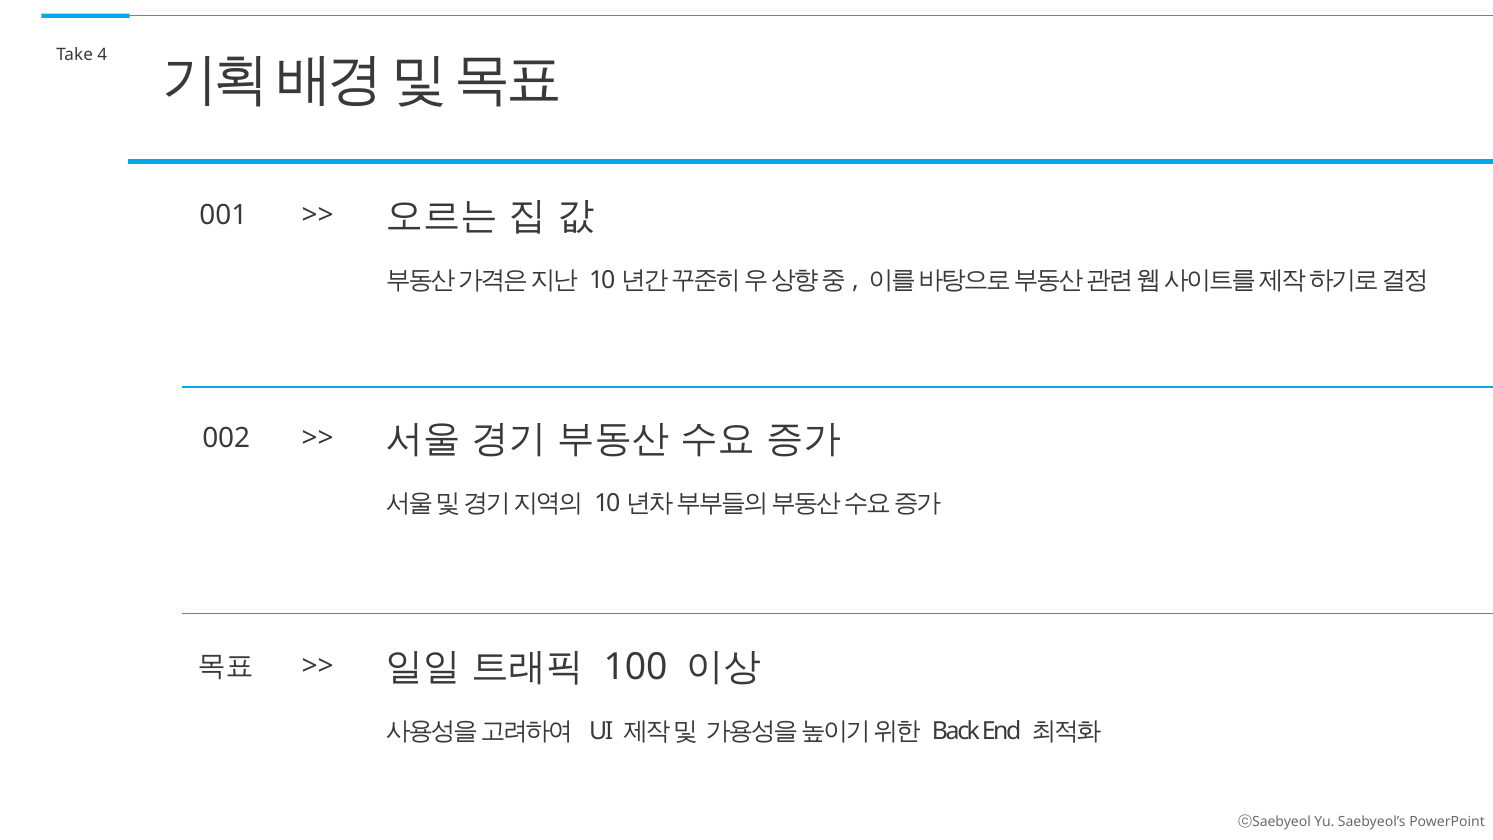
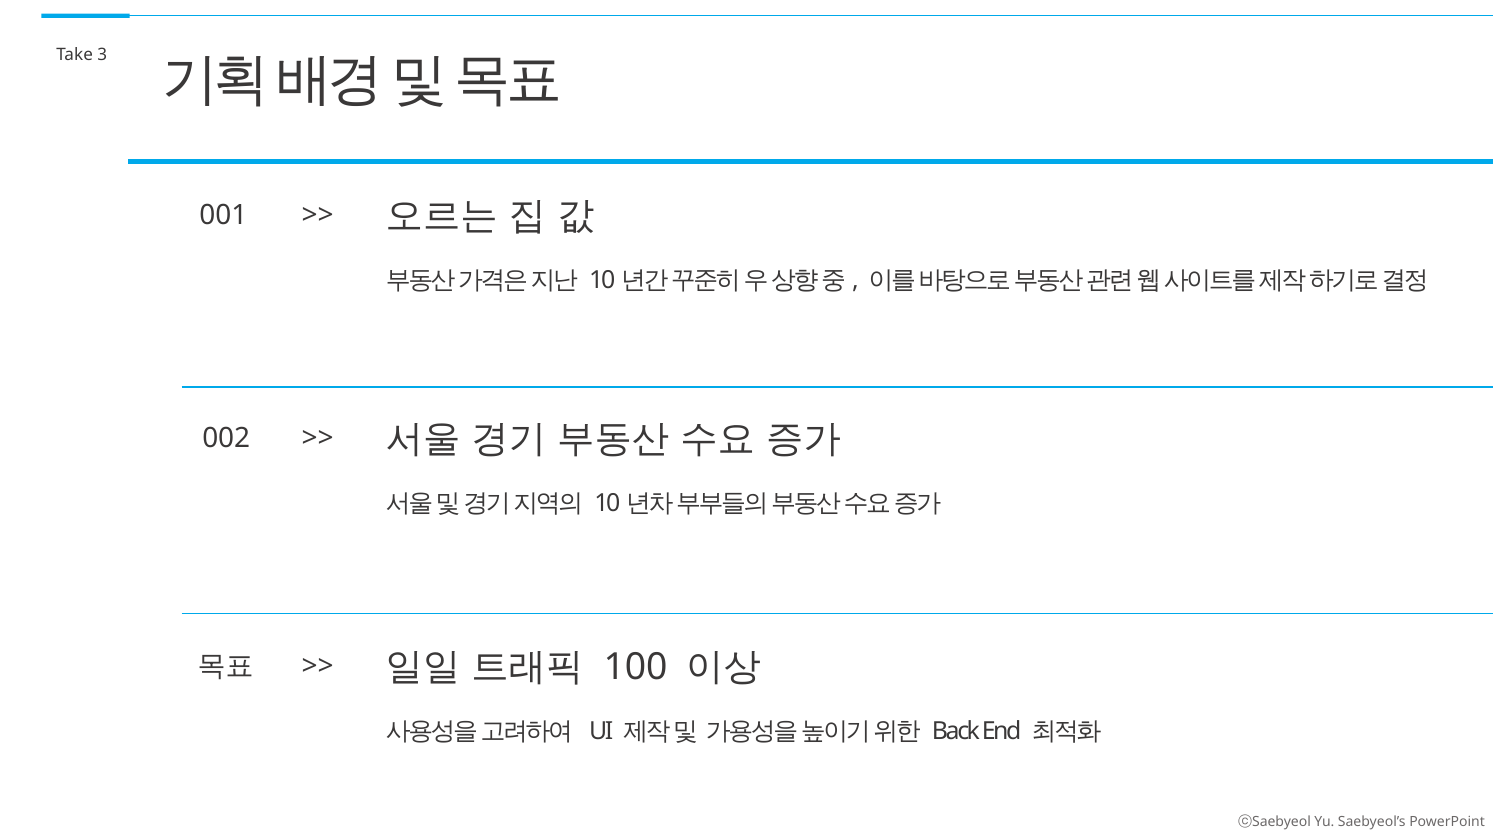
4: 4 -> 3 (102, 54)
